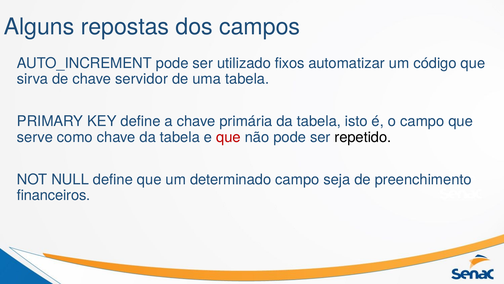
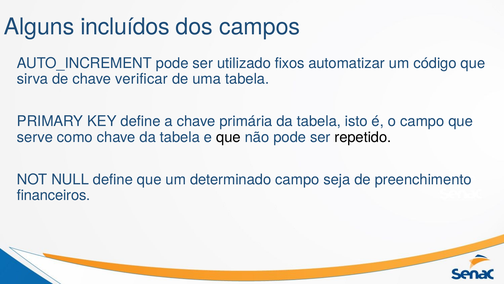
repostas: repostas -> incluídos (125, 27)
servidor: servidor -> verificar (141, 79)
que colour: red -> black (228, 137)
